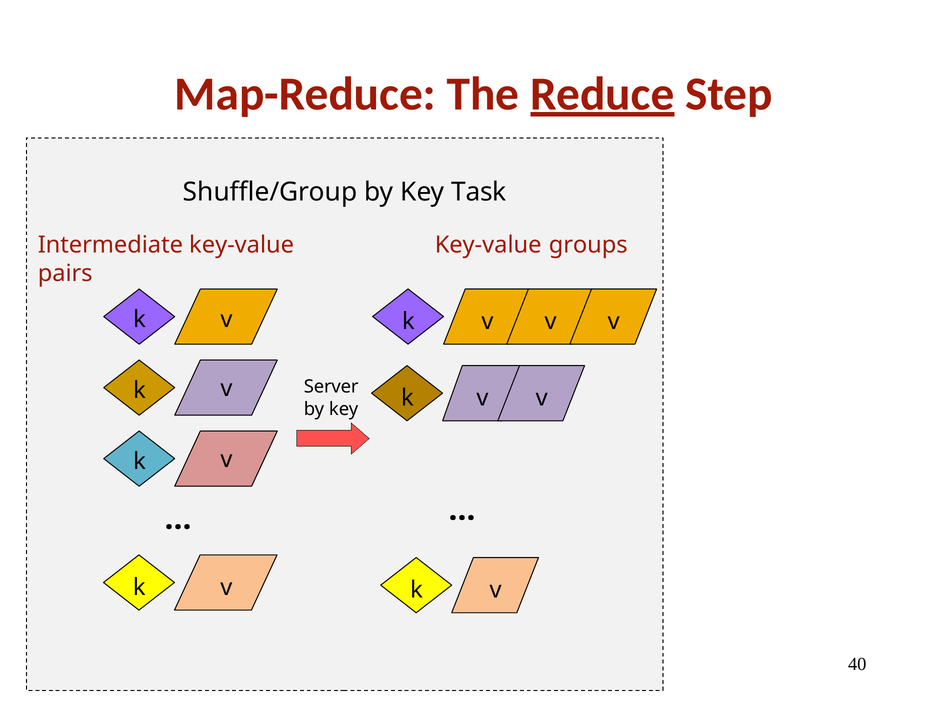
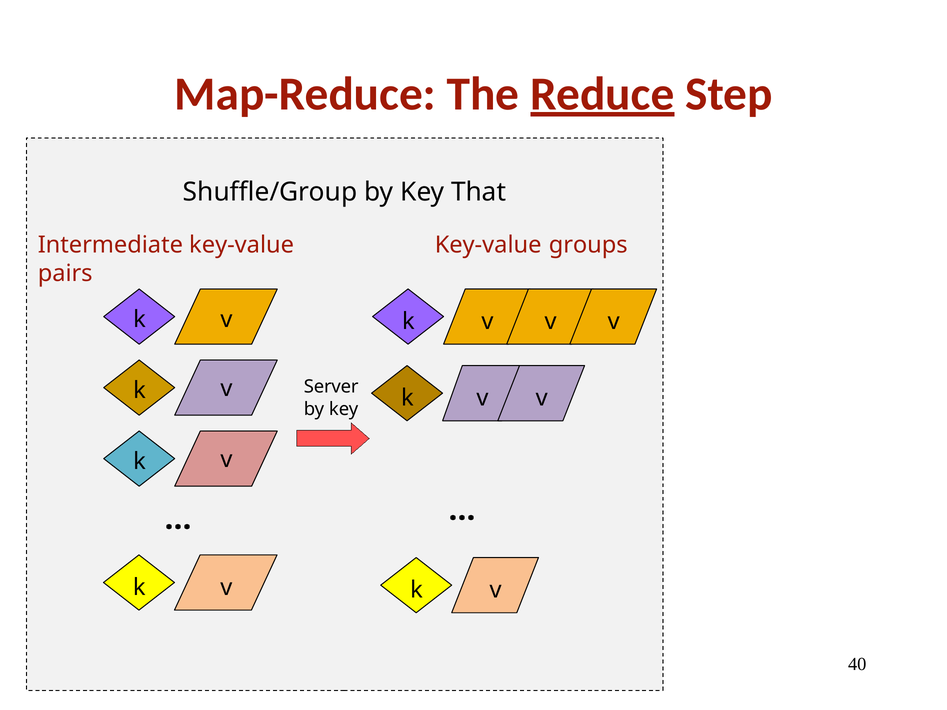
Task: Task -> That (479, 192)
